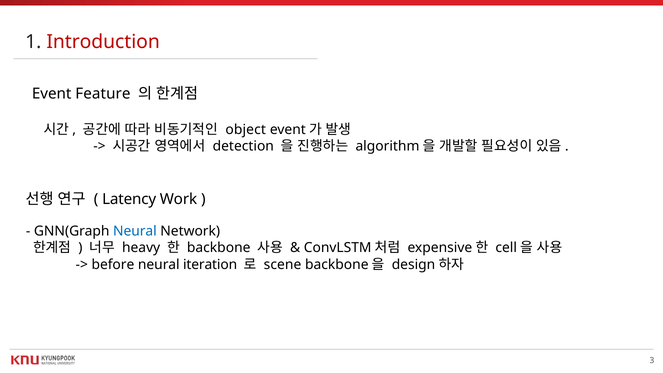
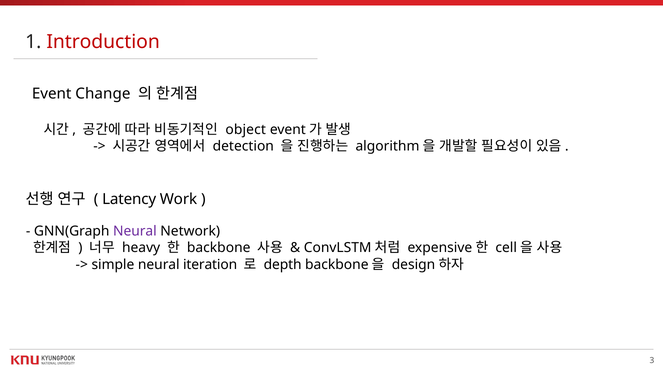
Feature: Feature -> Change (103, 94)
Neural colour: blue -> purple (135, 231)
before: before -> simple (113, 264)
scene: scene -> depth (283, 264)
